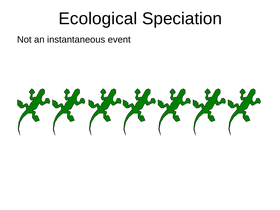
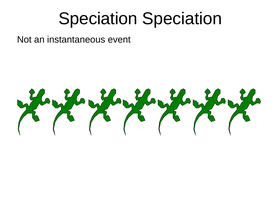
Ecological: Ecological -> Speciation (98, 19)
